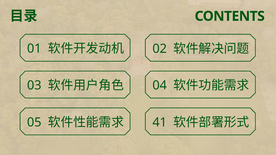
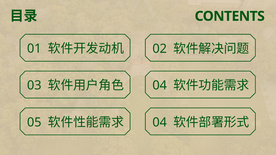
41: 41 -> 04 (160, 122)
